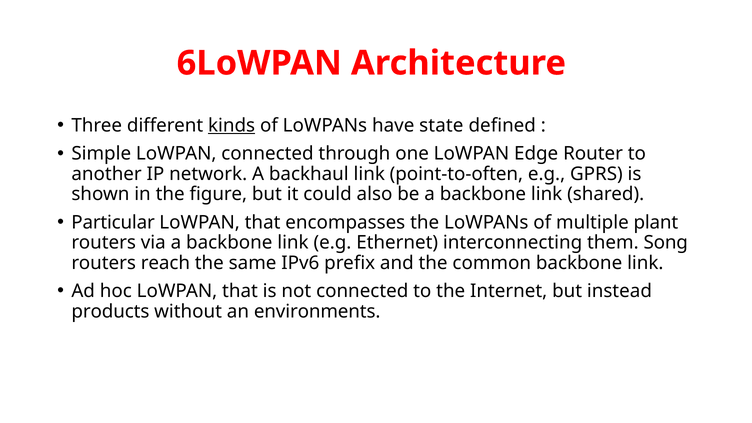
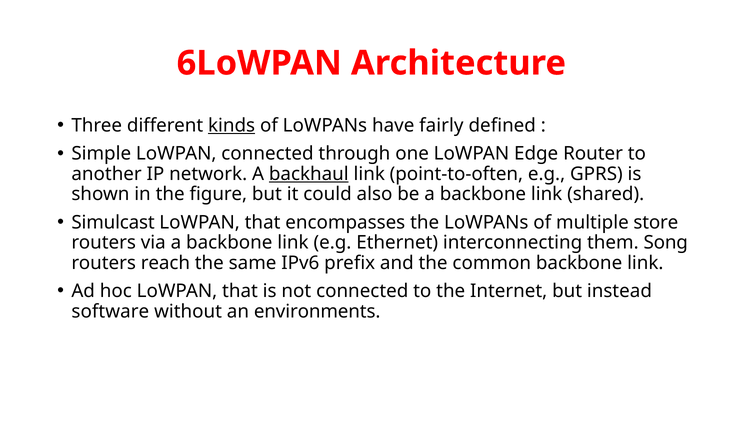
state: state -> fairly (441, 125)
backhaul underline: none -> present (309, 174)
Particular: Particular -> Simulcast (113, 222)
plant: plant -> store (656, 222)
products: products -> software (110, 311)
